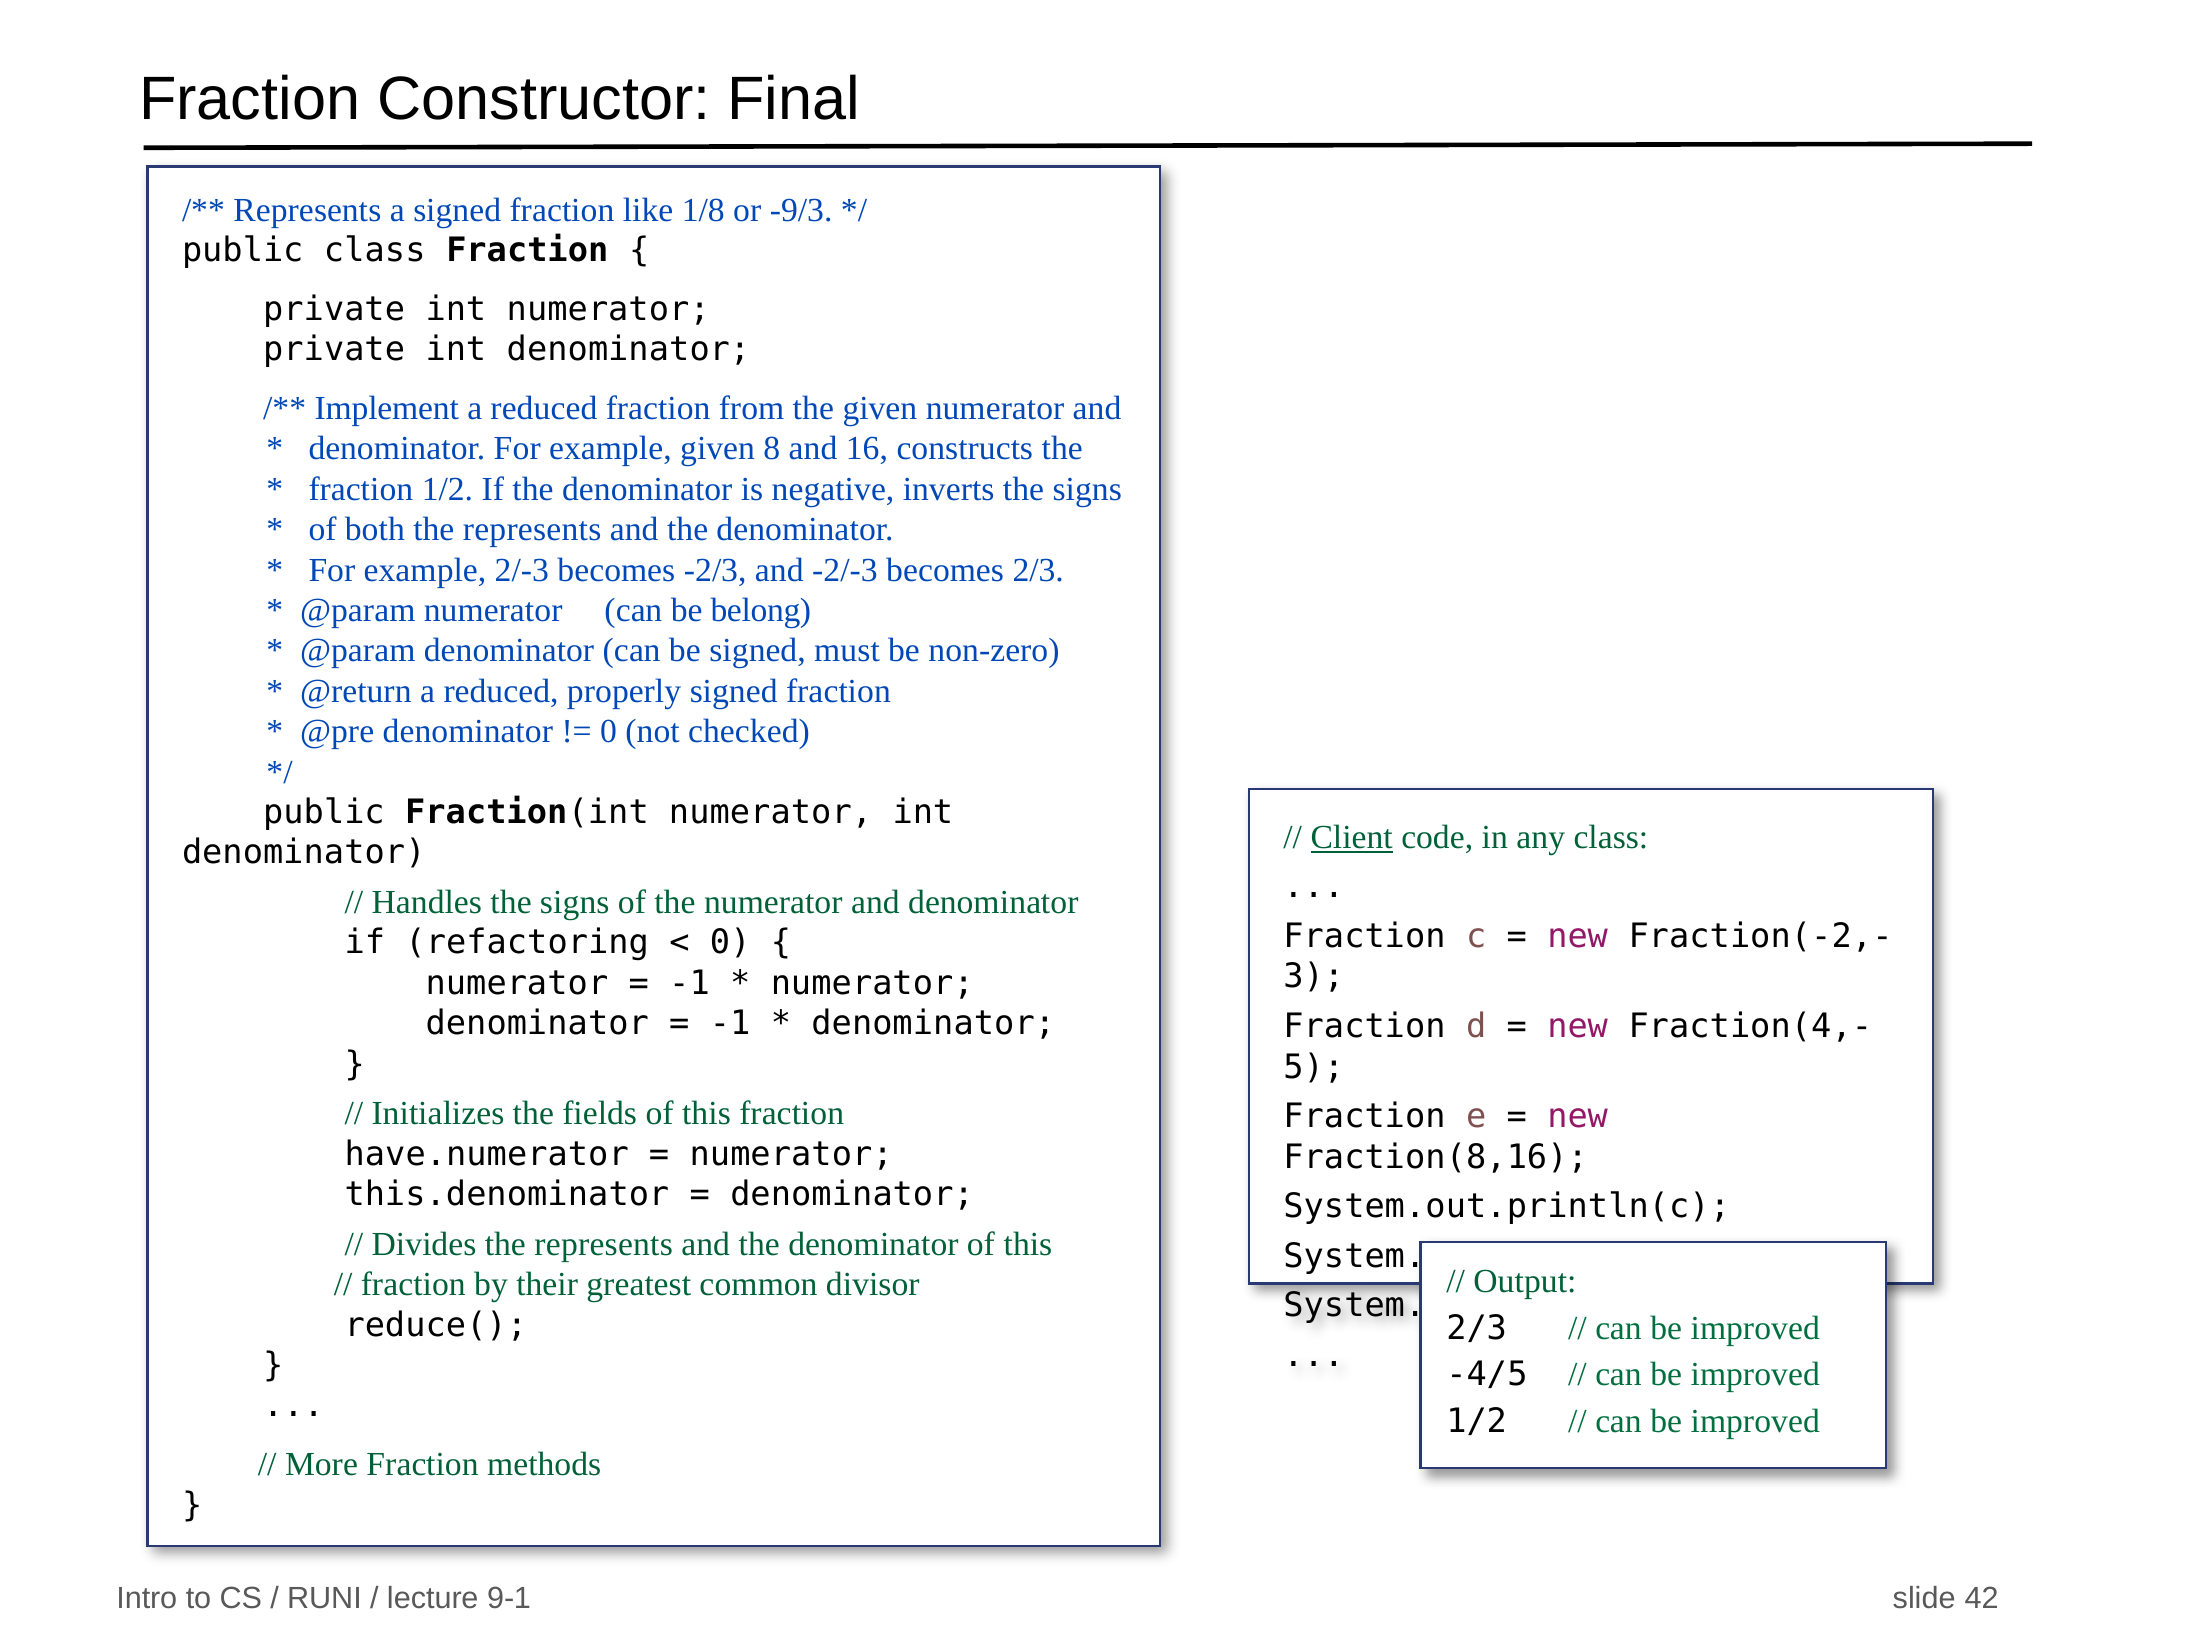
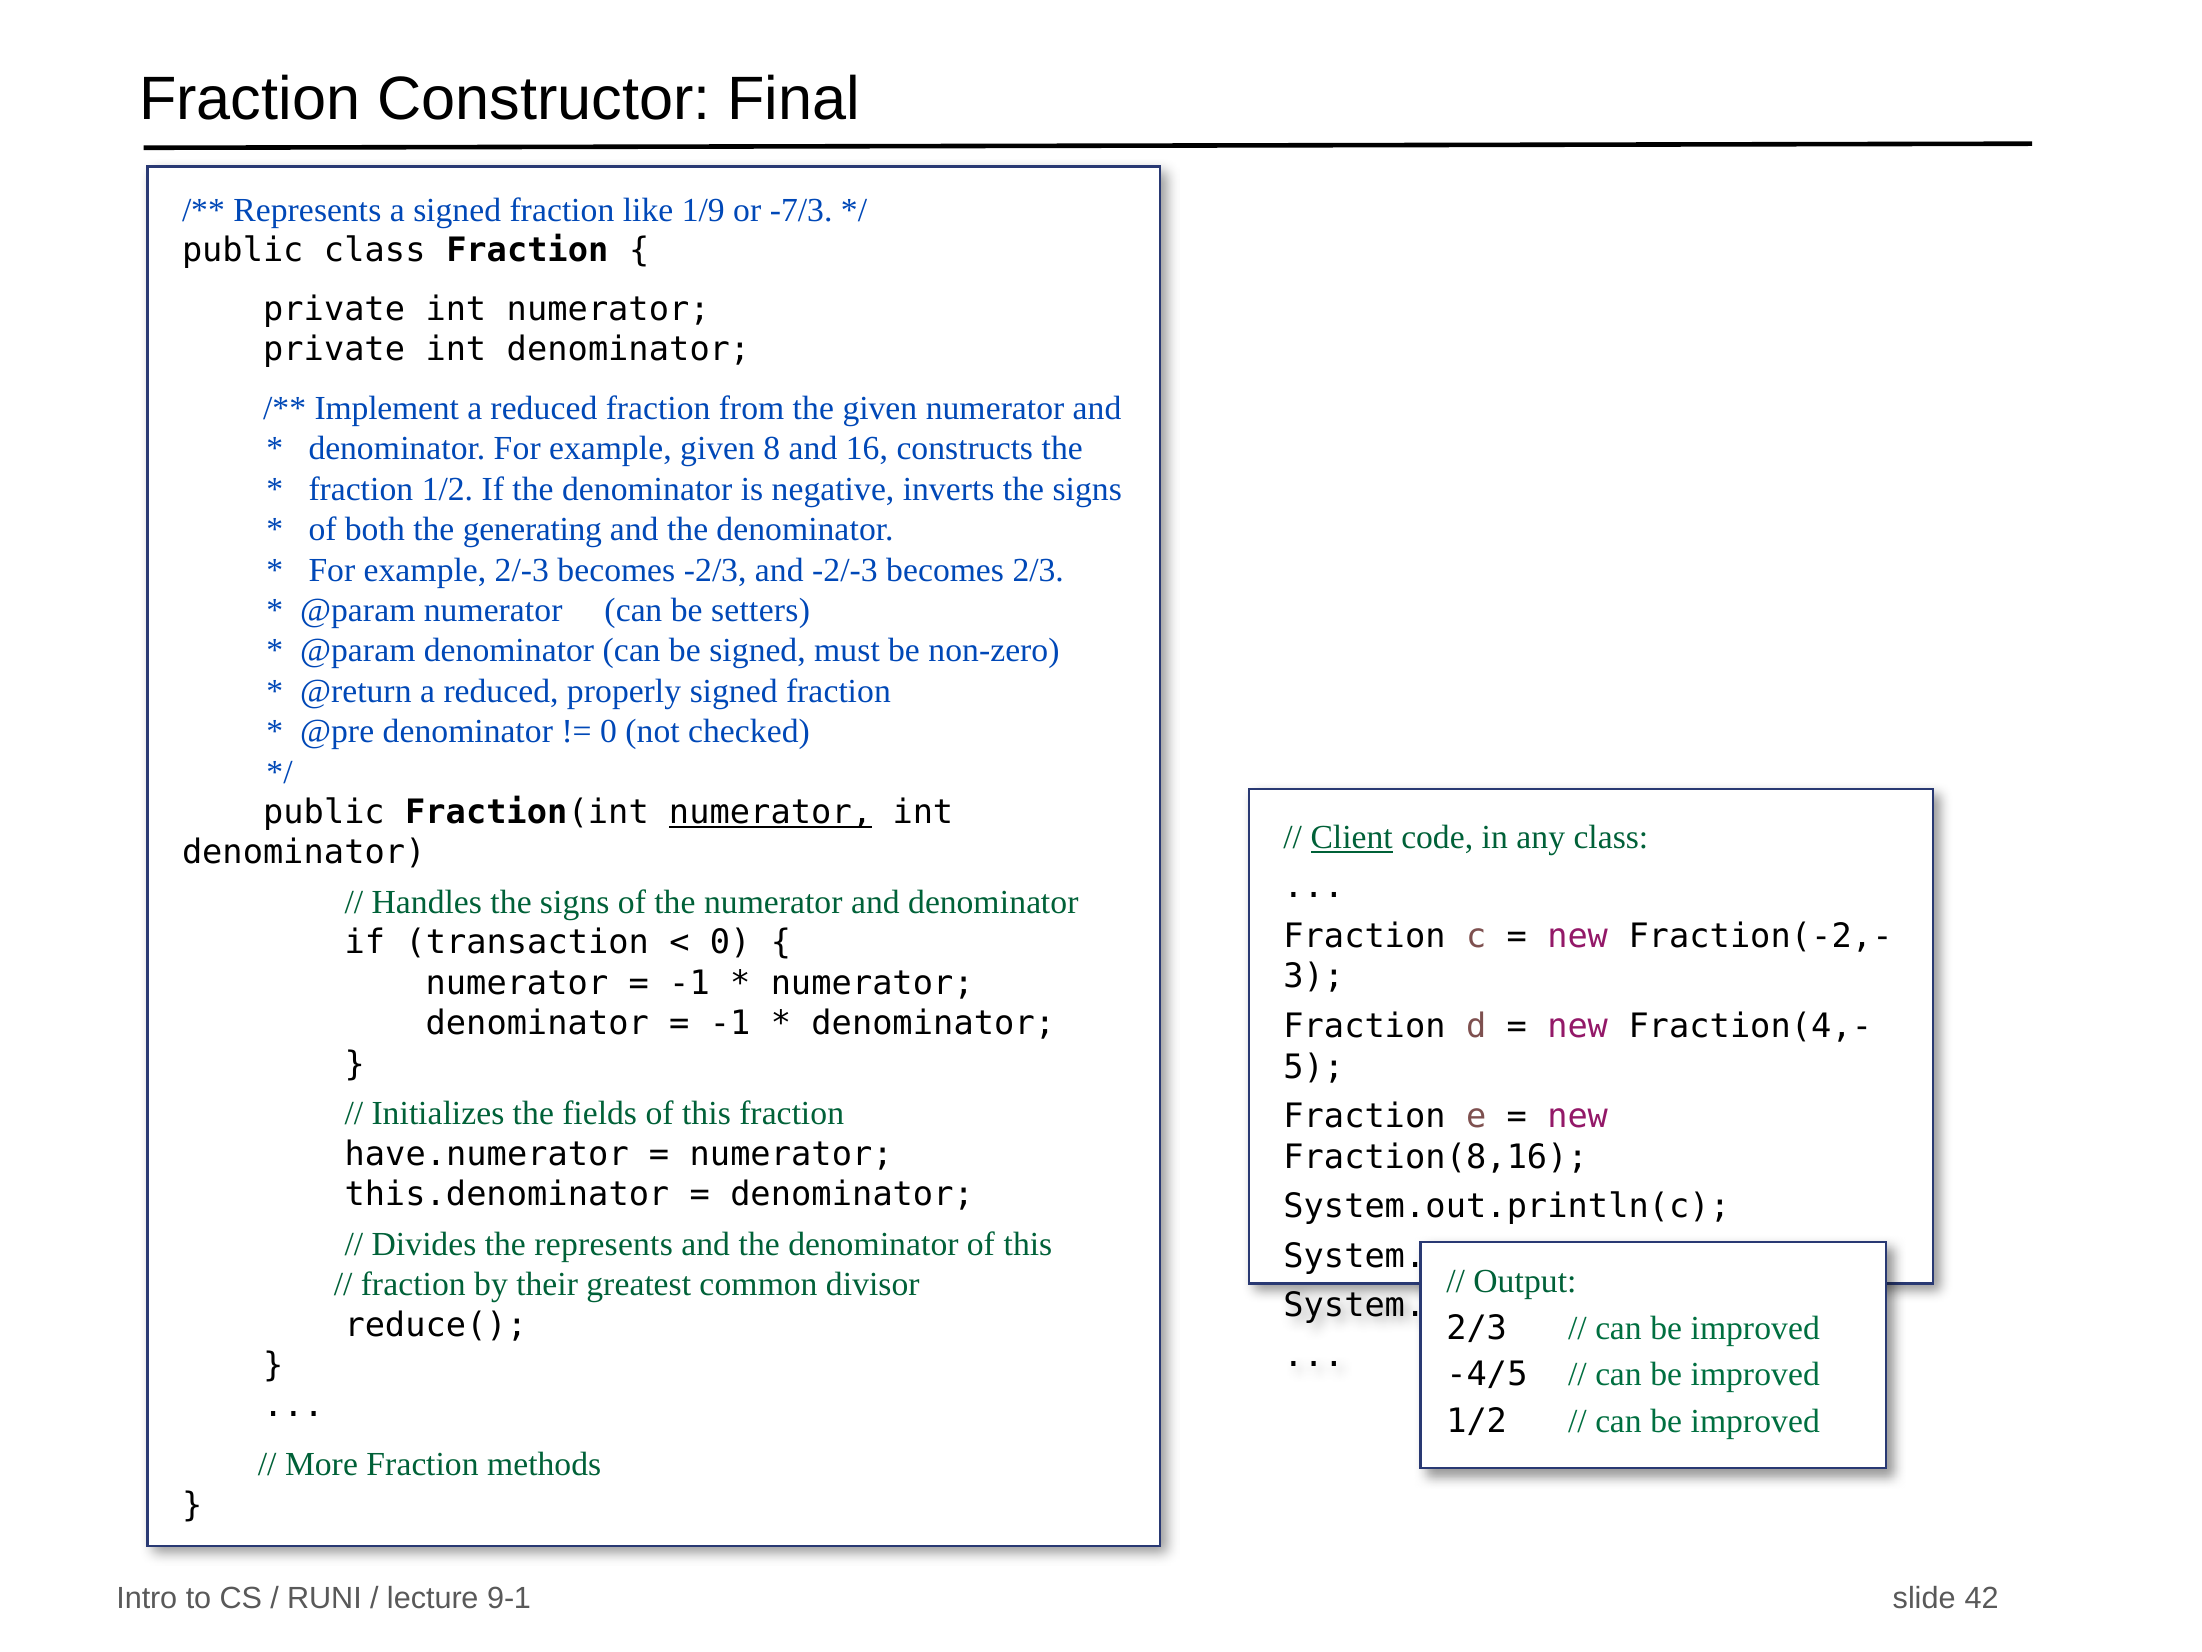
1/8: 1/8 -> 1/9 (703, 210)
-9/3: -9/3 -> -7/3 (801, 210)
both the represents: represents -> generating (532, 529)
belong: belong -> setters (761, 610)
numerator underline: none -> present (771, 812)
refactoring: refactoring -> transaction (527, 943)
